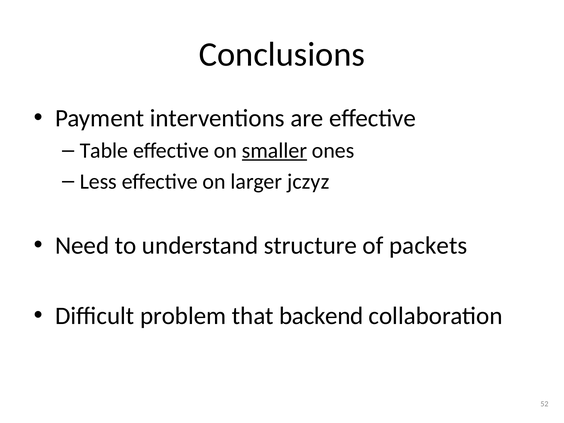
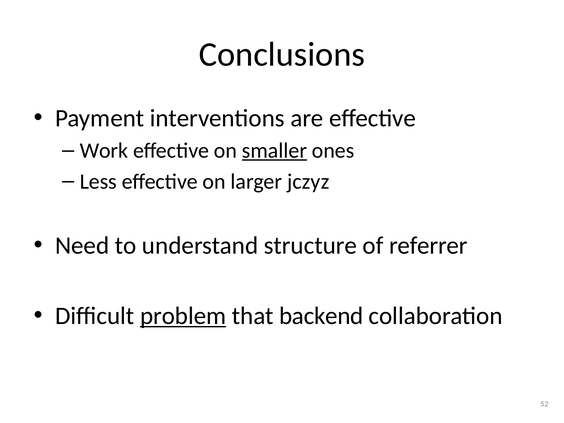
Table: Table -> Work (104, 151)
packets: packets -> referrer (428, 246)
problem underline: none -> present (183, 316)
